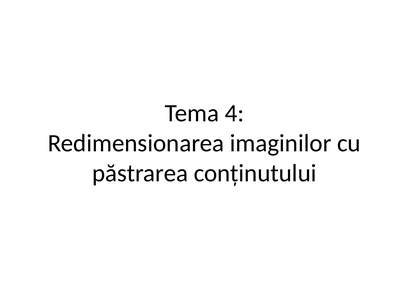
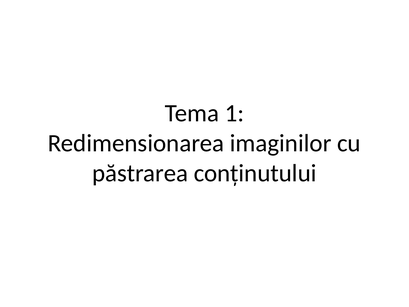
4: 4 -> 1 (234, 113)
